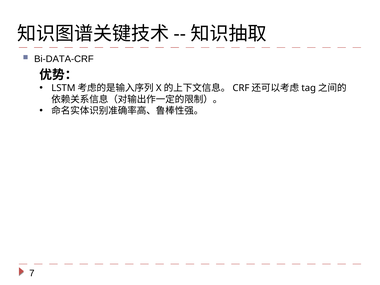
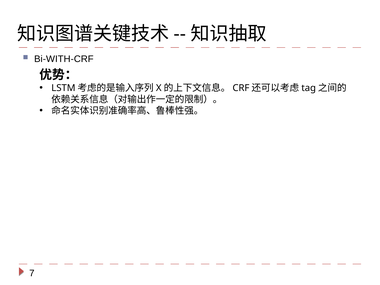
Bi-DATA-CRF: Bi-DATA-CRF -> Bi-WITH-CRF (64, 59)
